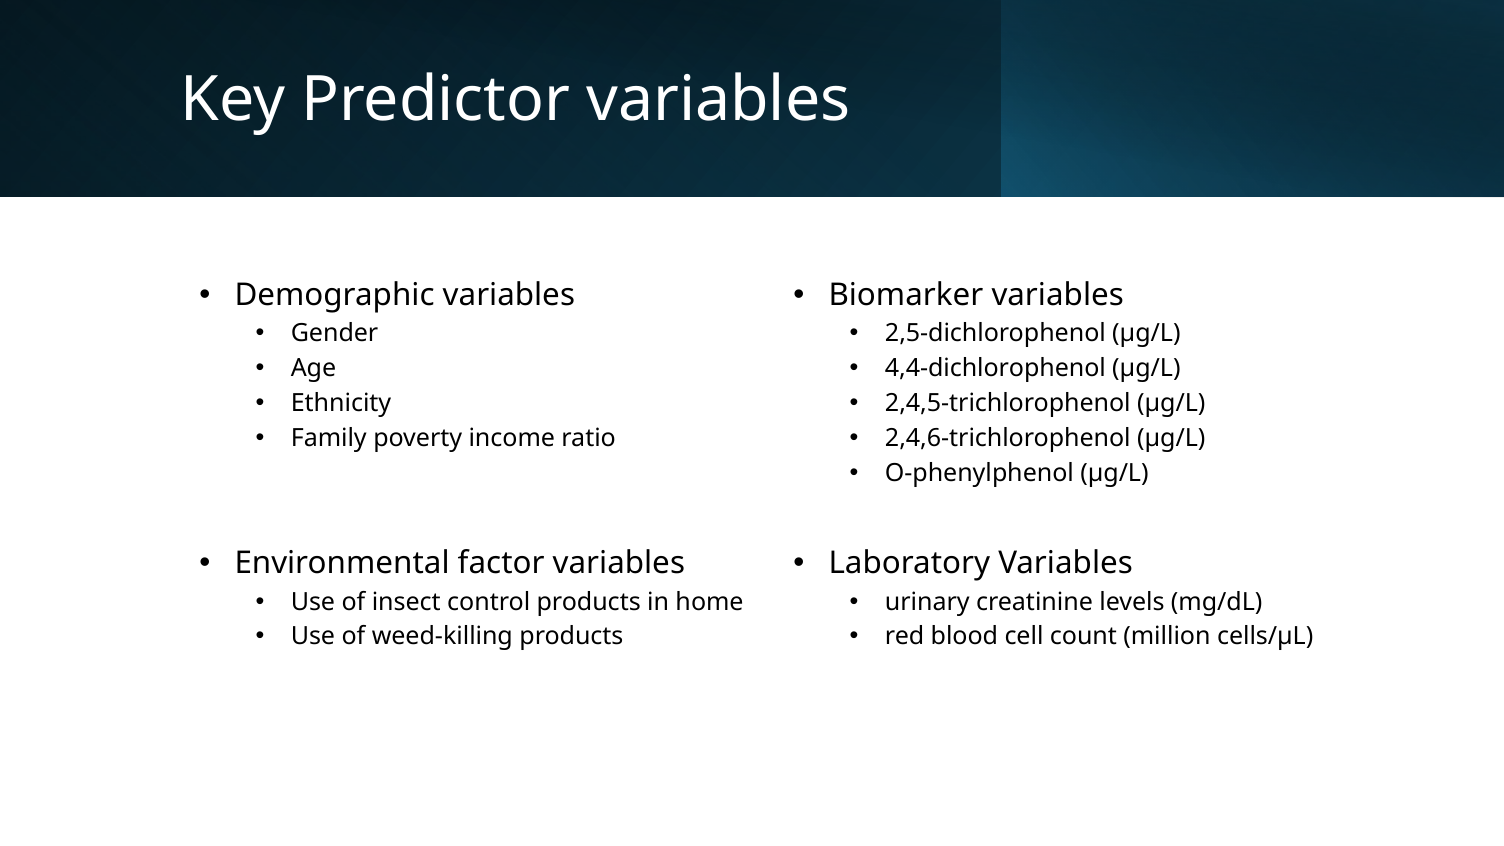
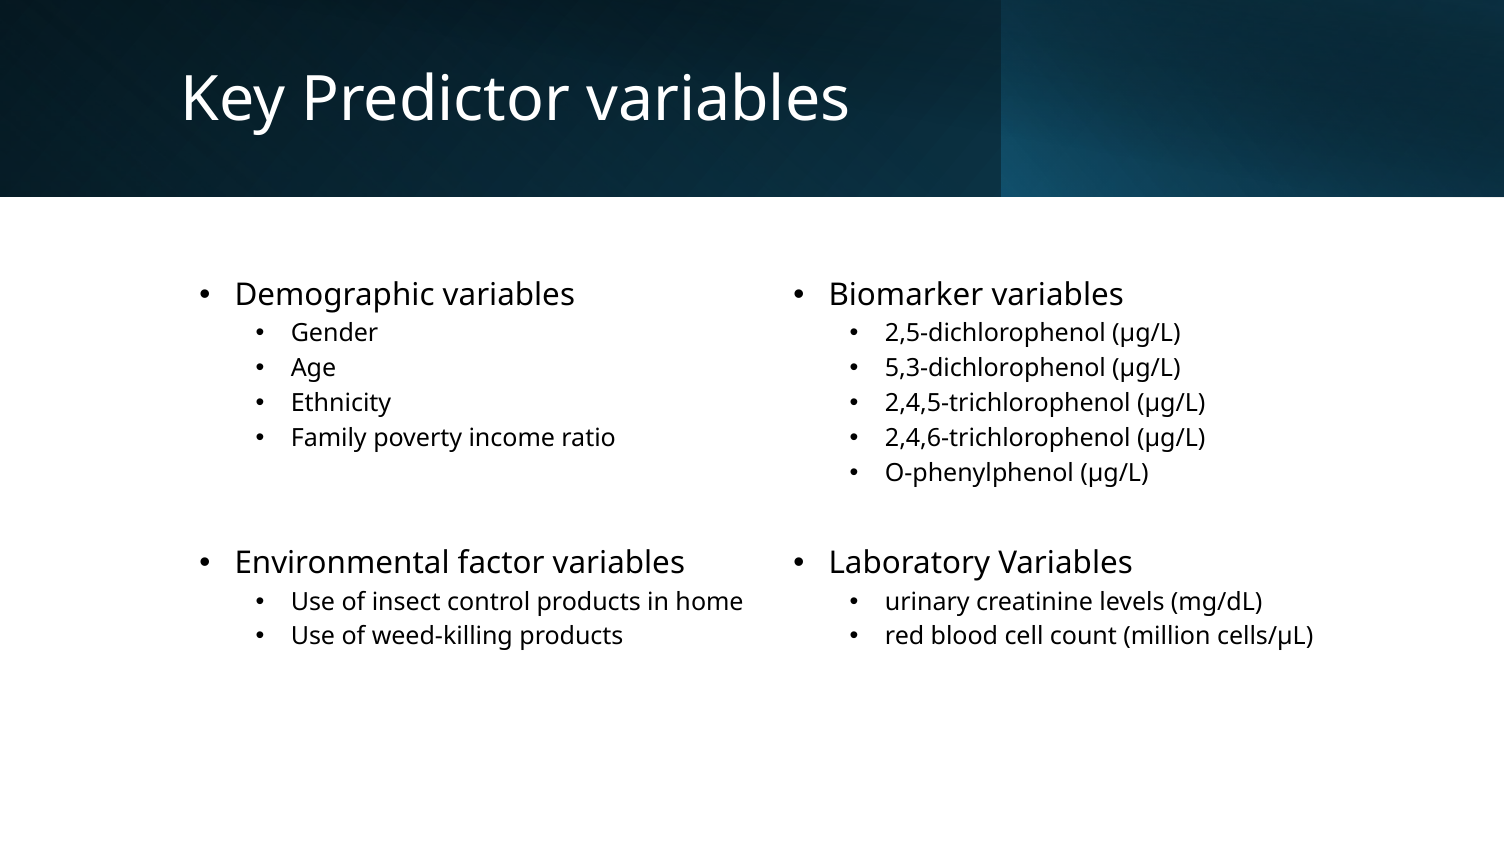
4,4-dichlorophenol: 4,4-dichlorophenol -> 5,3-dichlorophenol (995, 368)
